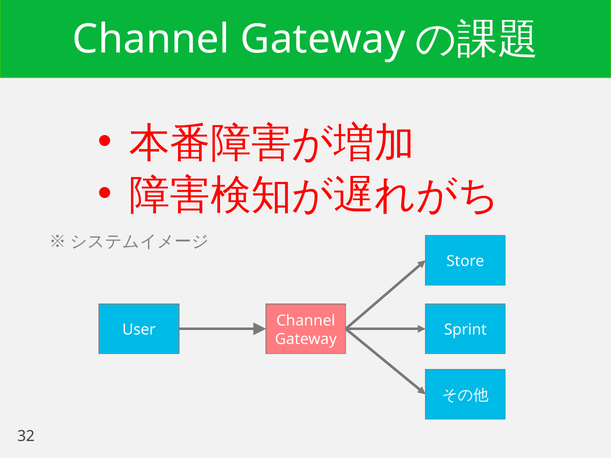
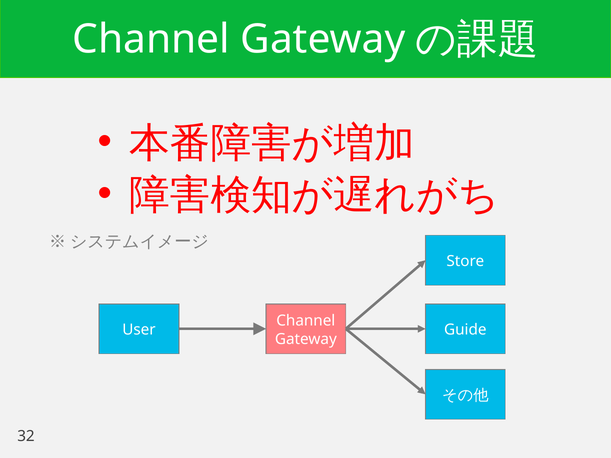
Sprint: Sprint -> Guide (465, 330)
